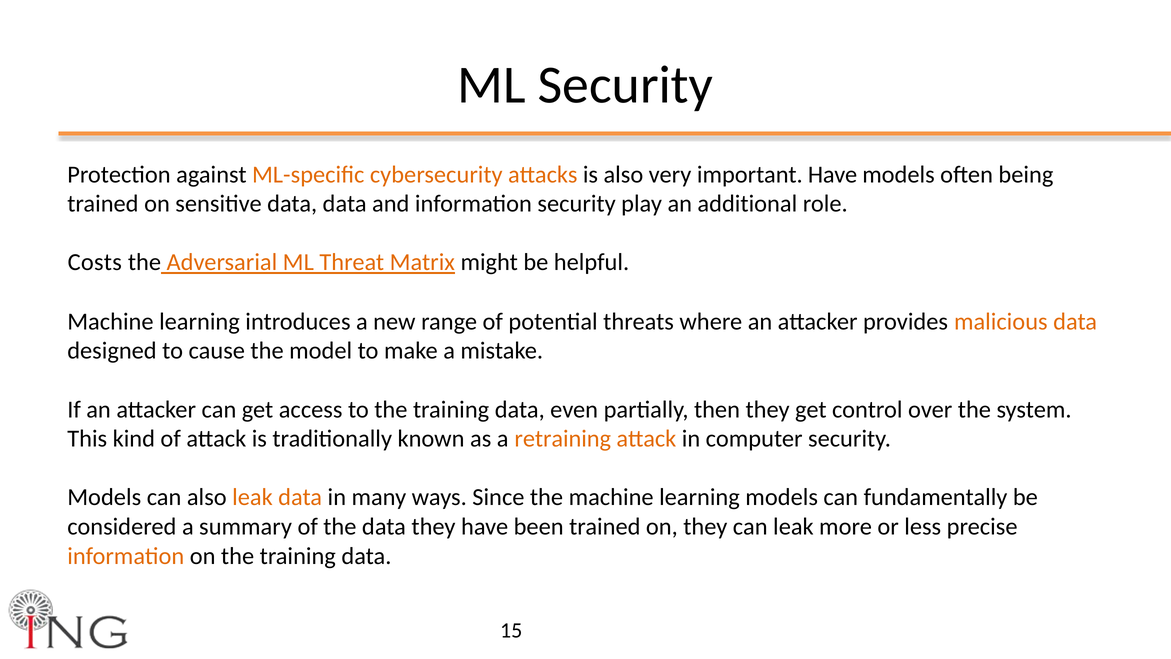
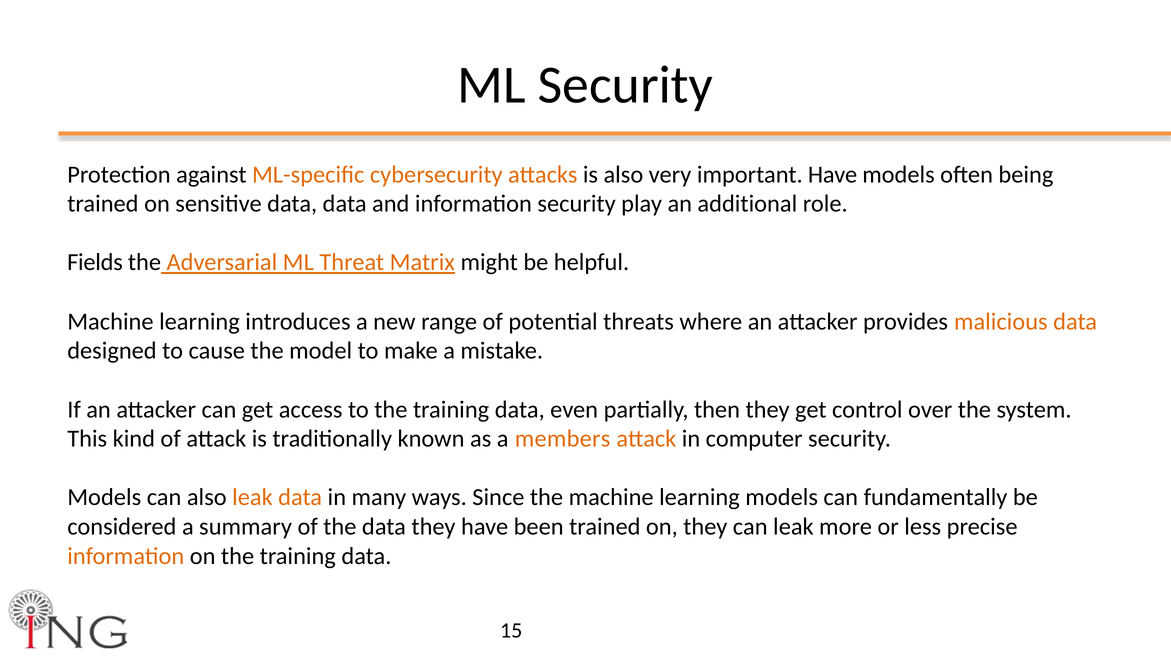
Costs: Costs -> Fields (95, 262)
retraining: retraining -> members (563, 439)
